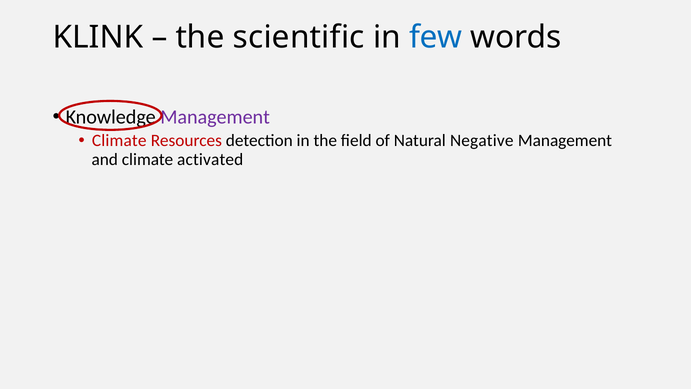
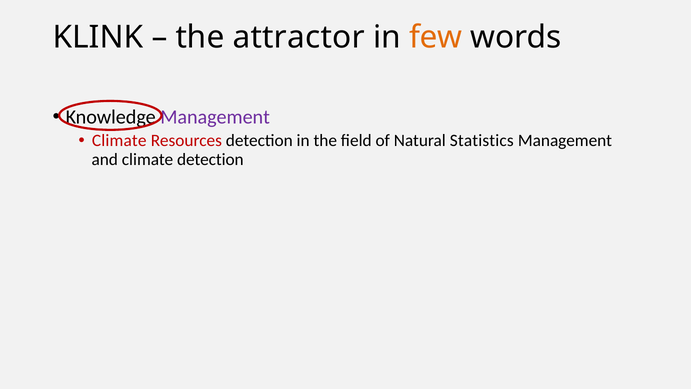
scientific: scientific -> attractor (299, 37)
few colour: blue -> orange (436, 37)
Negative: Negative -> Statistics (482, 141)
climate activated: activated -> detection (210, 159)
